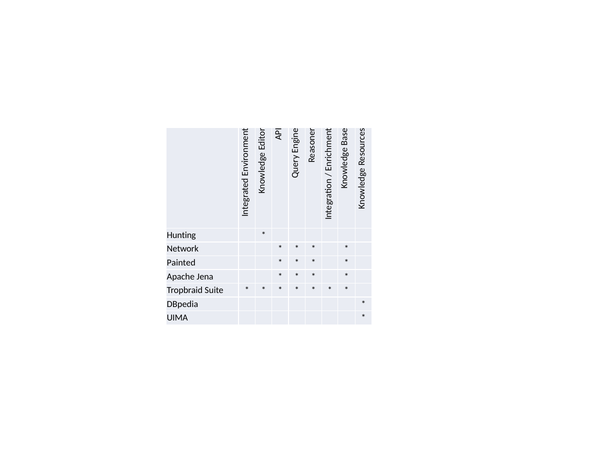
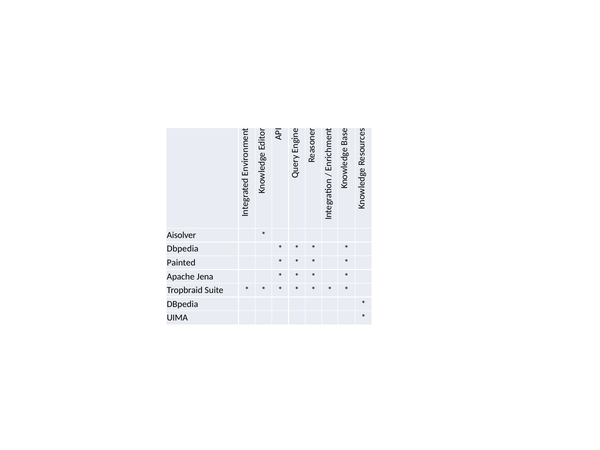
Hunting: Hunting -> Aisolver (181, 235)
Network: Network -> Dbpedia (183, 249)
